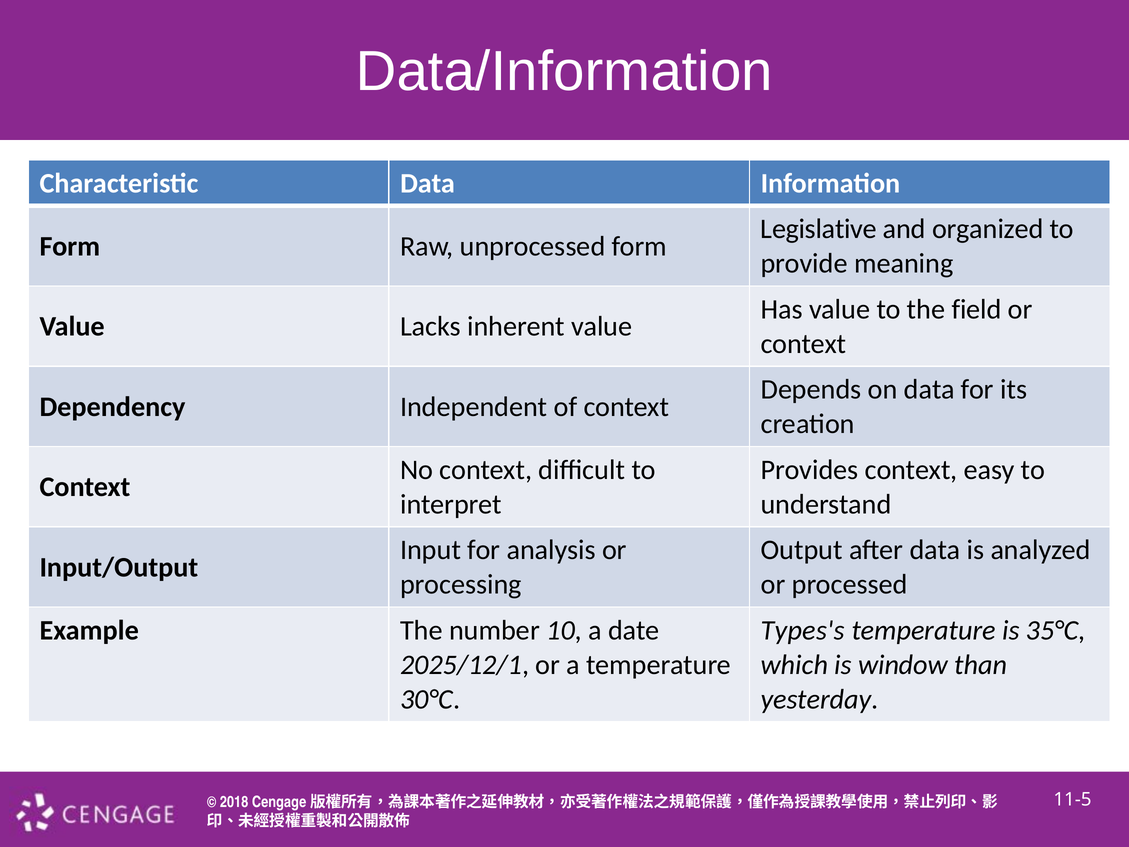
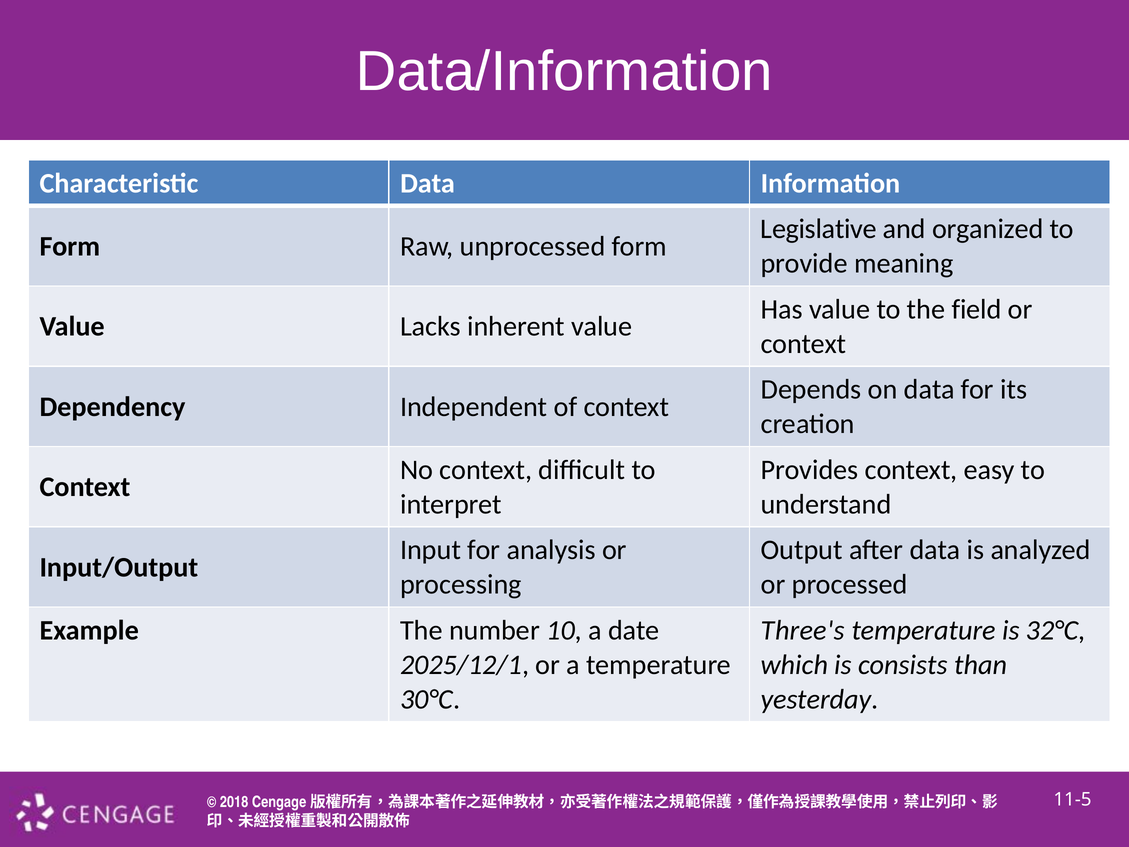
Types's: Types's -> Three's (803, 630)
35°C: 35°C -> 32°C (1056, 630)
window: window -> consists (903, 665)
